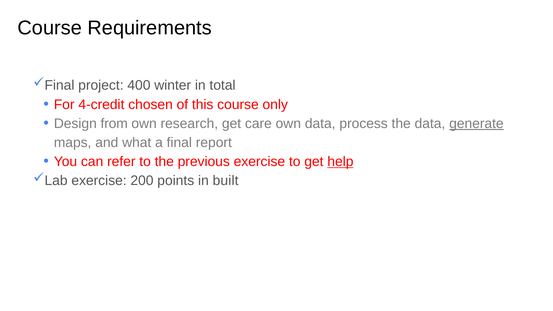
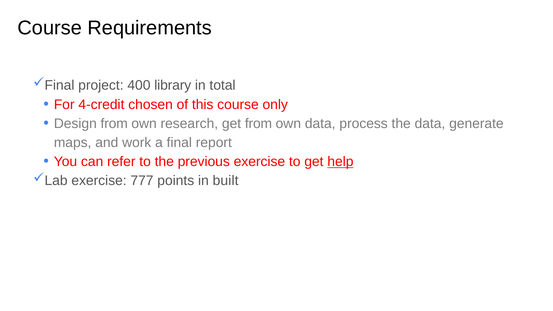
winter: winter -> library (173, 85)
get care: care -> from (258, 124)
generate underline: present -> none (476, 124)
what: what -> work (137, 143)
200: 200 -> 777 (142, 181)
